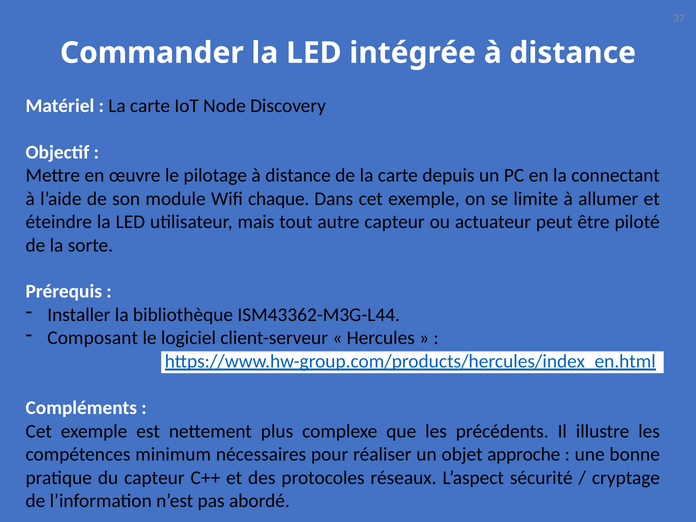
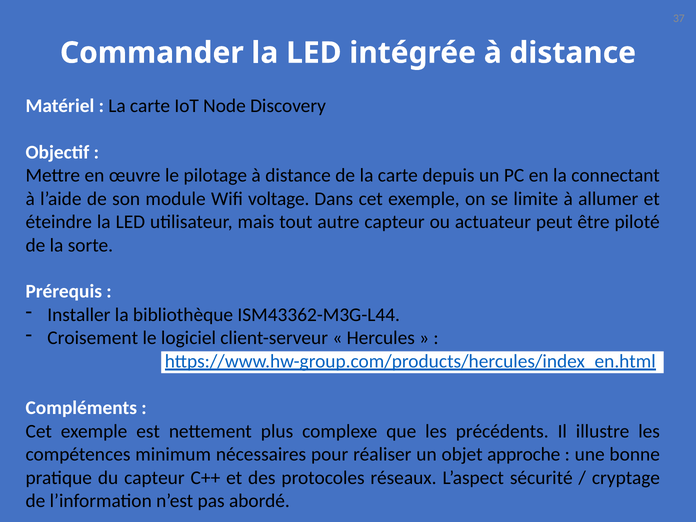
chaque: chaque -> voltage (279, 199)
Composant: Composant -> Croisement (93, 338)
